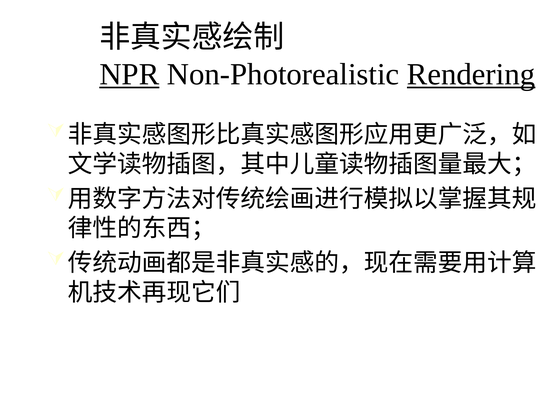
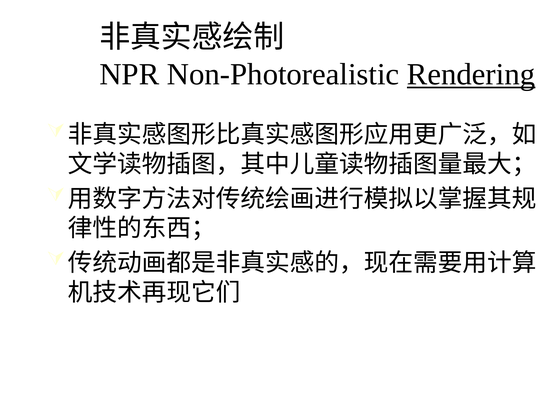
NPR underline: present -> none (129, 74)
